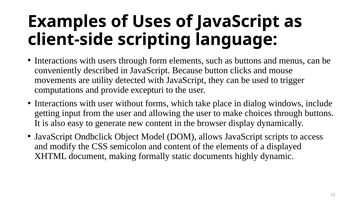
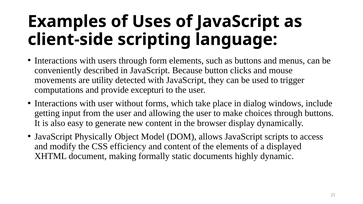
Ondbclick: Ondbclick -> Physically (93, 137)
semicolon: semicolon -> efficiency (128, 147)
